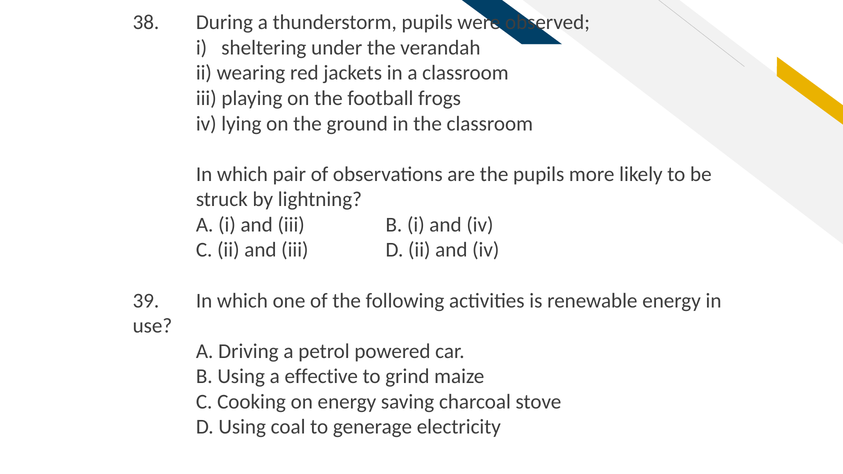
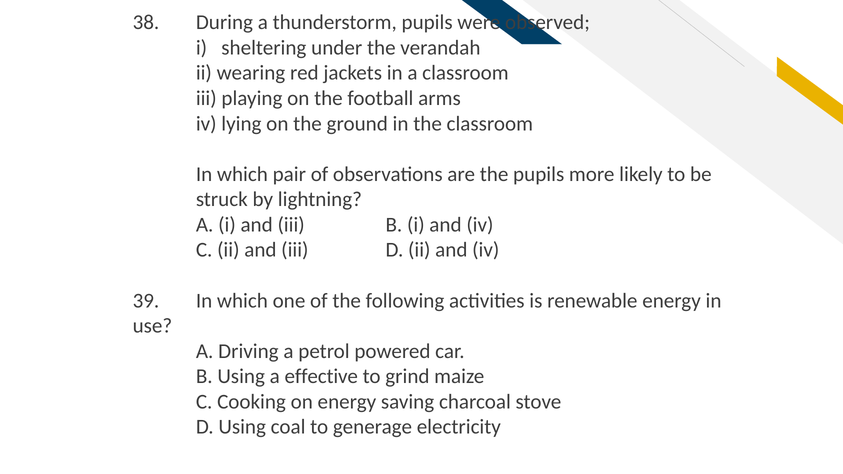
frogs: frogs -> arms (440, 98)
